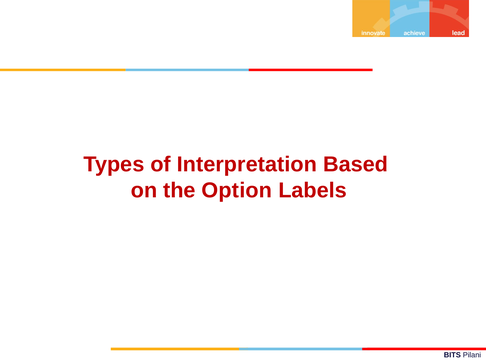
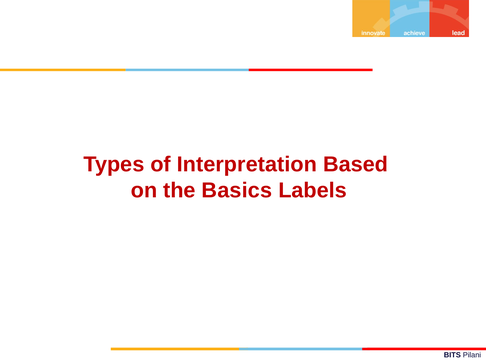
Option: Option -> Basics (237, 191)
